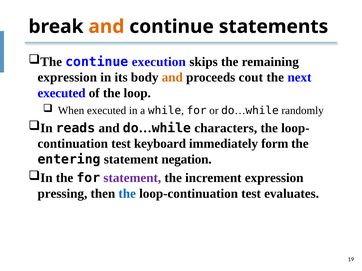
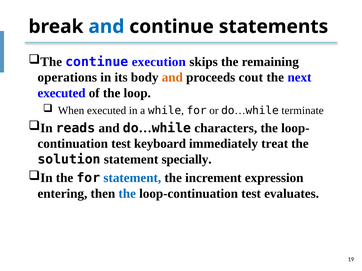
and colour: orange -> blue (106, 27)
expression: expression -> operations (67, 78)
randomly: randomly -> terminate (303, 111)
form: form -> treat (275, 144)
entering: entering -> solution (69, 160)
negation: negation -> specially (187, 160)
statement colour: purple -> blue (132, 178)
pressing: pressing -> entering (62, 194)
